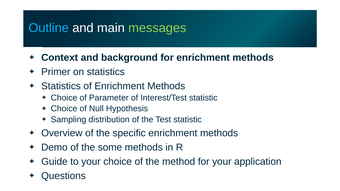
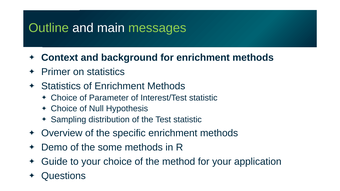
Outline colour: light blue -> light green (49, 28)
